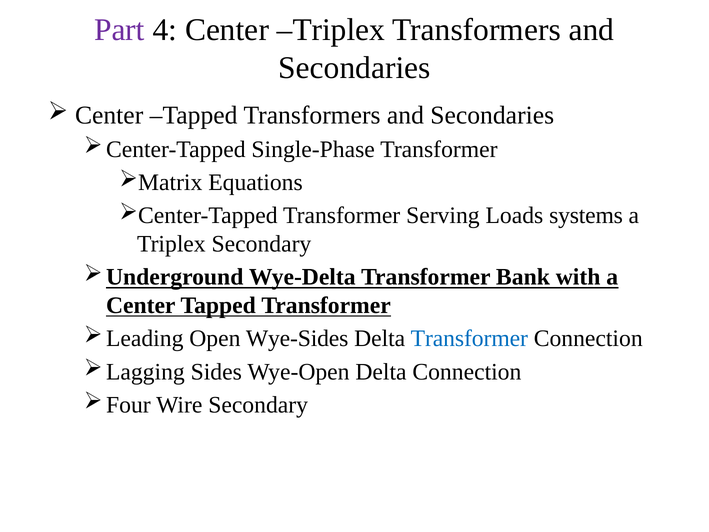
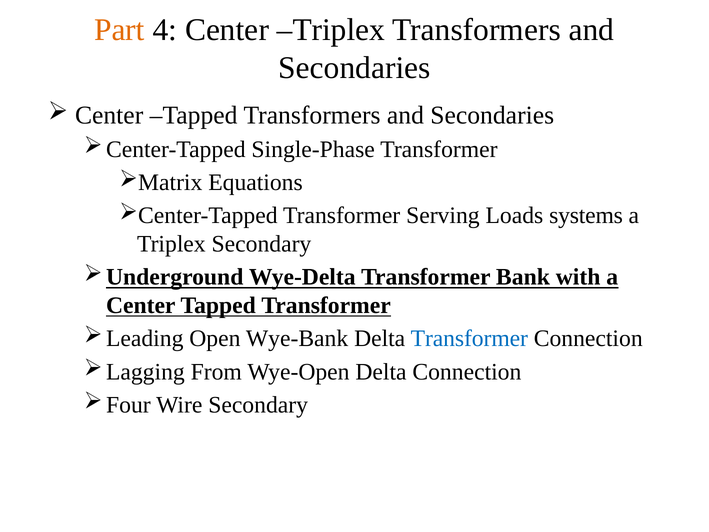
Part colour: purple -> orange (119, 30)
Wye-Sides: Wye-Sides -> Wye-Bank (297, 338)
Sides: Sides -> From (216, 372)
